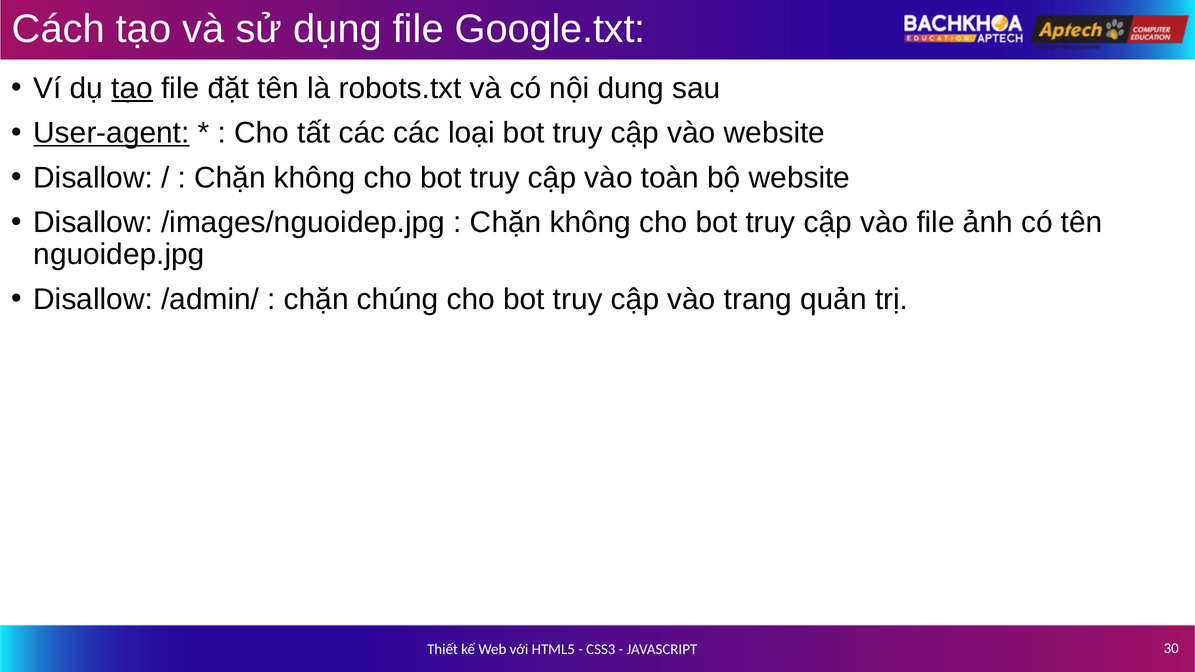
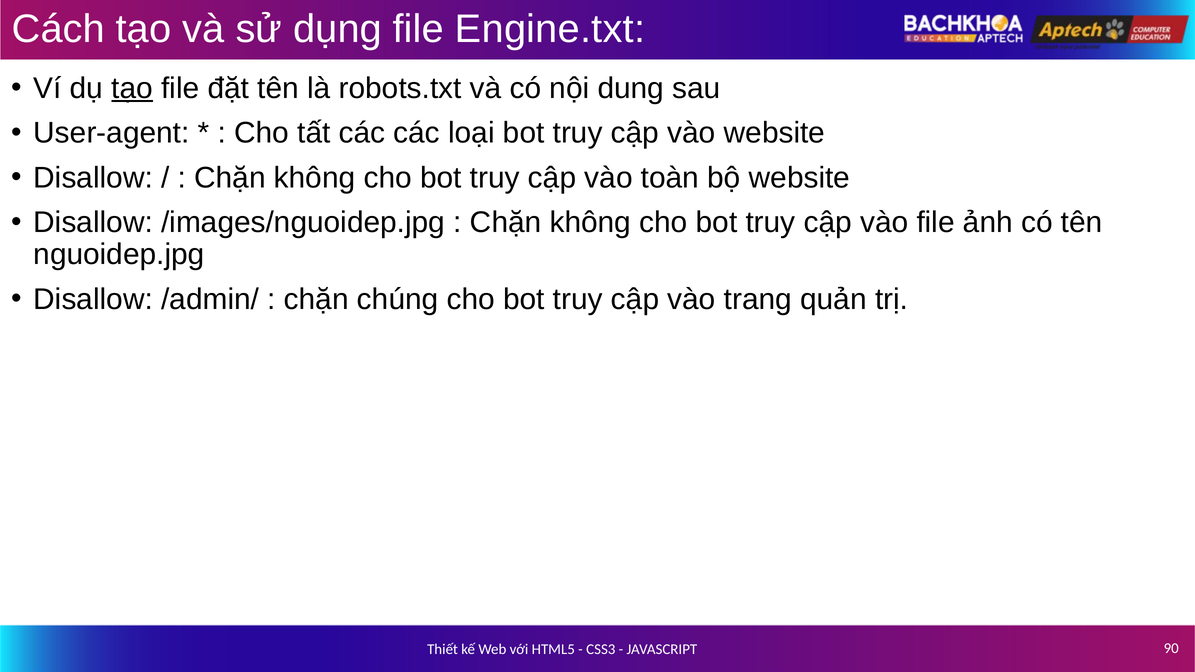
Google.txt: Google.txt -> Engine.txt (550, 29)
User-agent underline: present -> none (111, 133)
30: 30 -> 90 (1171, 648)
